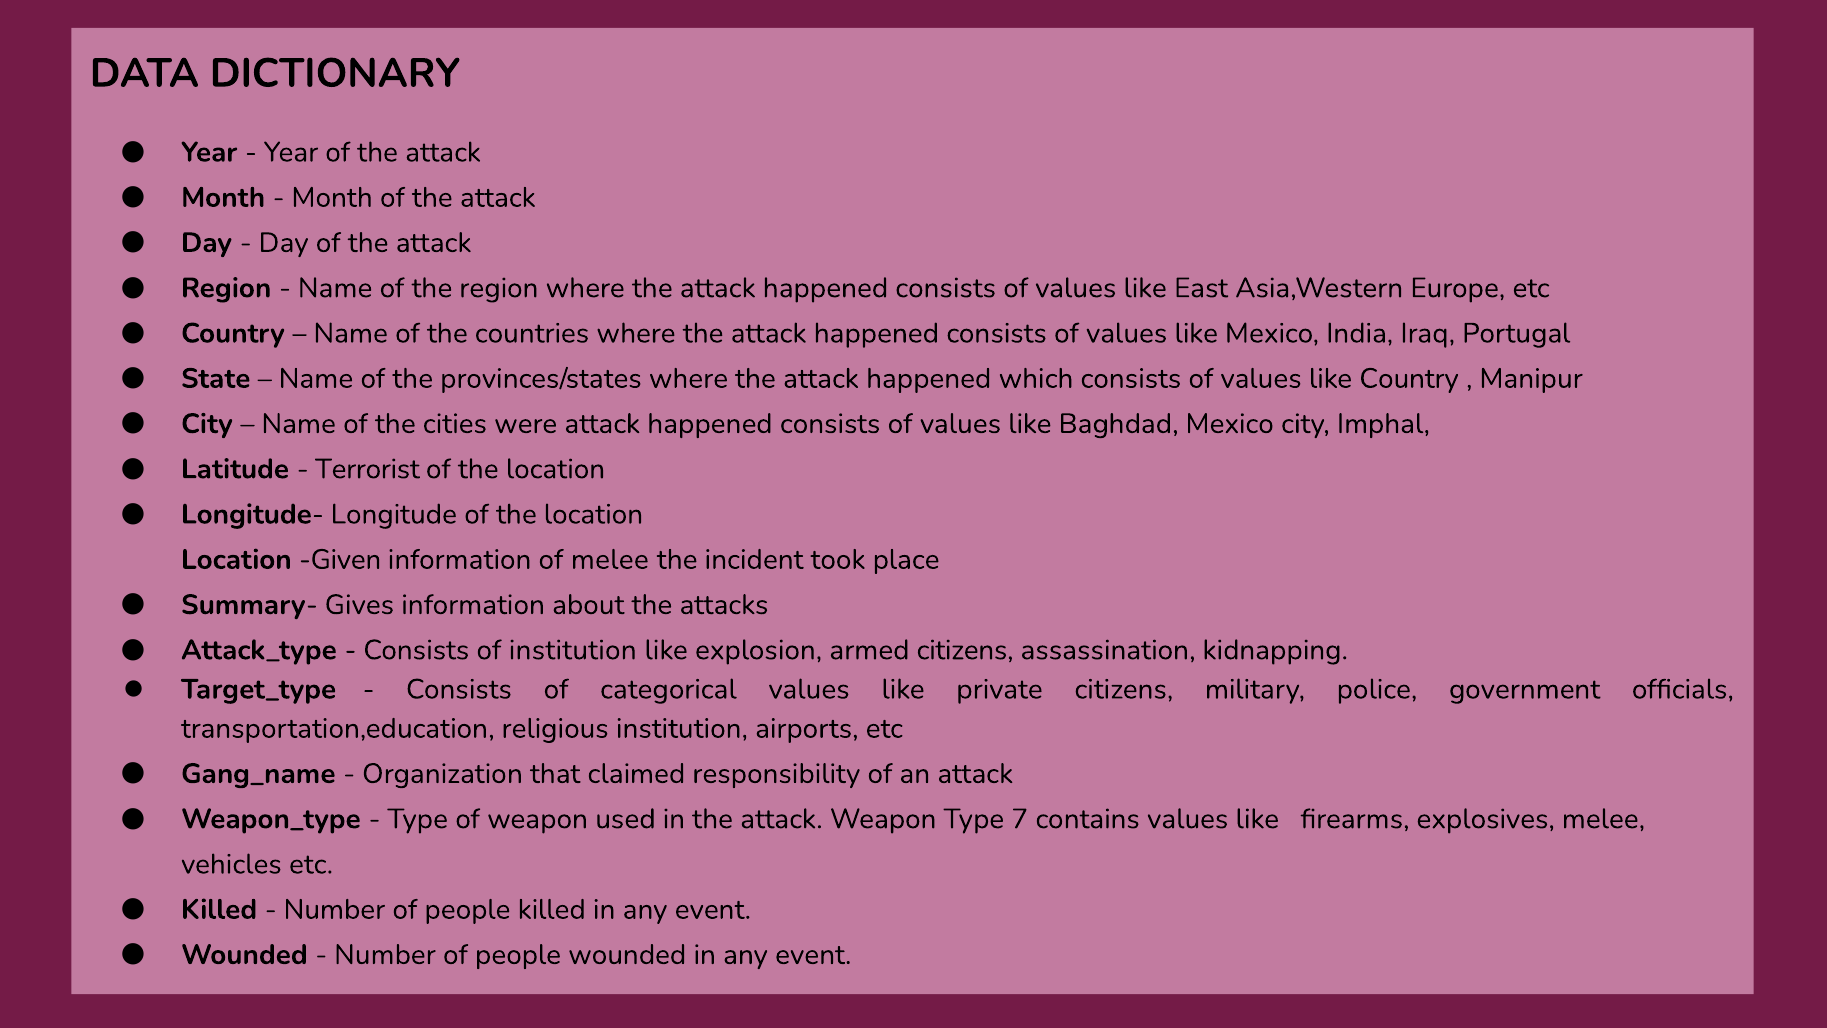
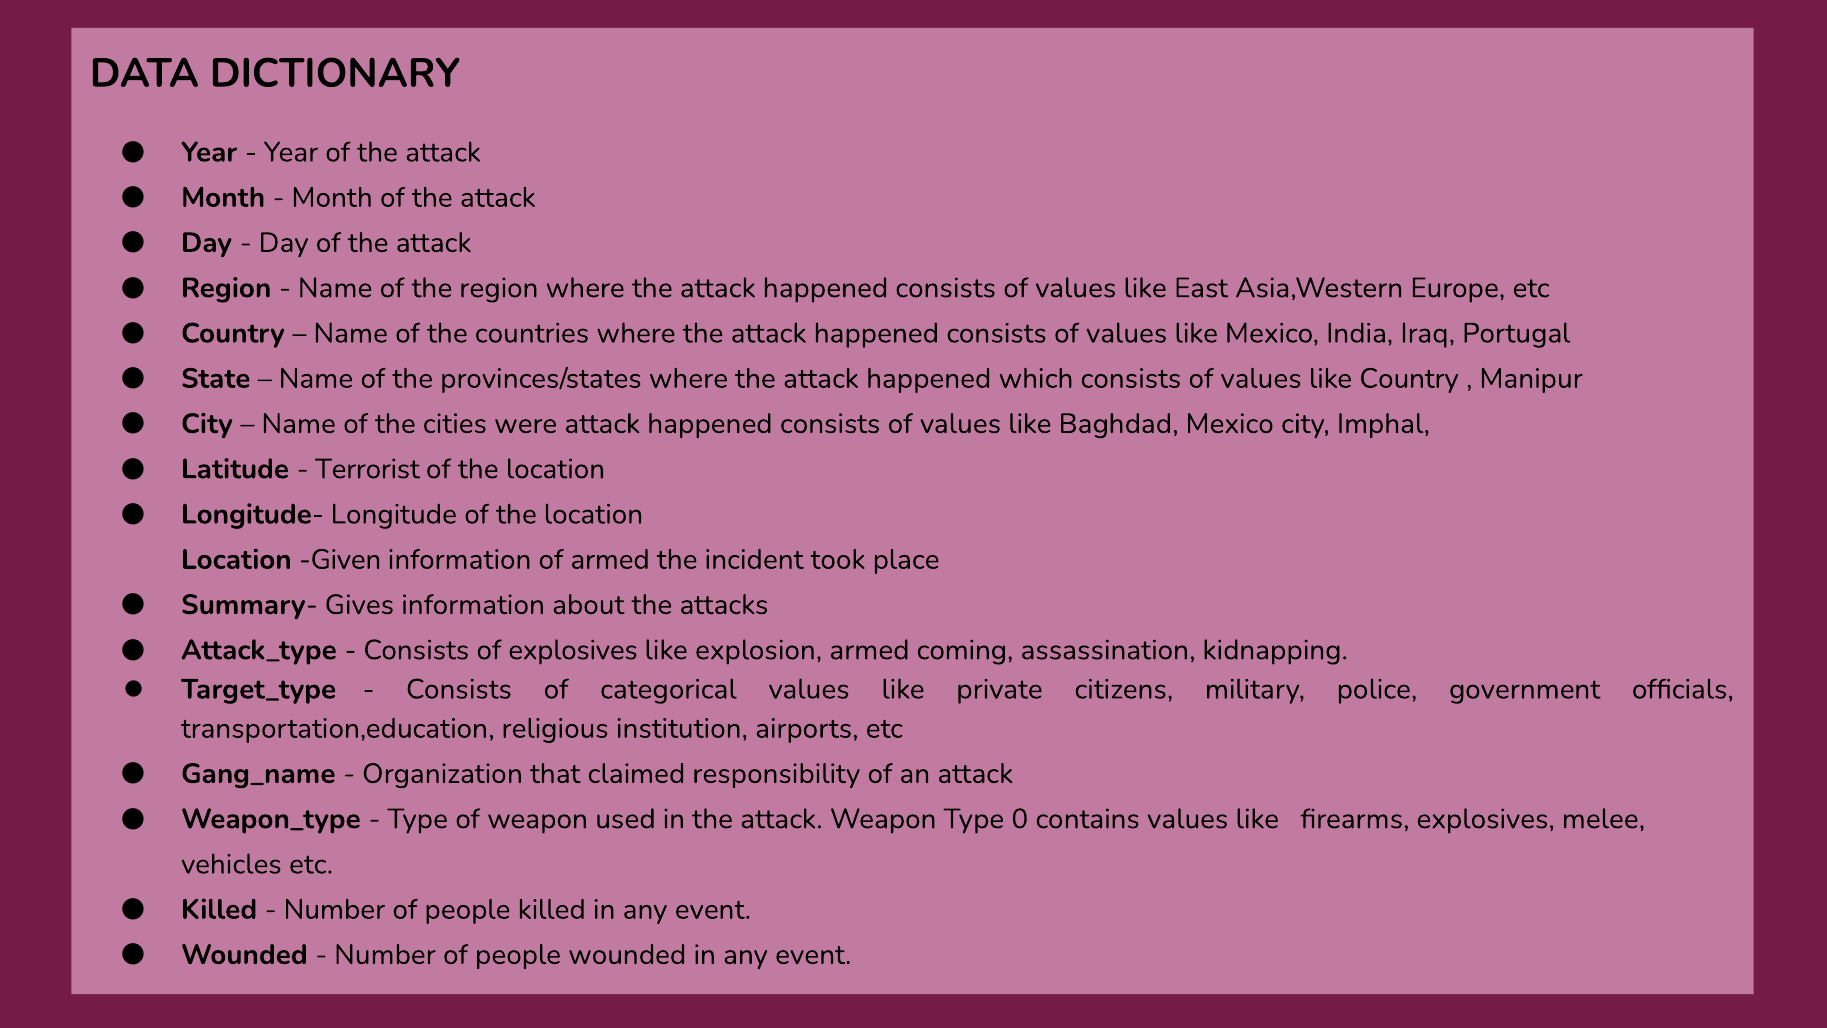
of melee: melee -> armed (610, 559)
of institution: institution -> explosives (573, 650)
armed citizens: citizens -> coming (965, 650)
7: 7 -> 0 (1020, 819)
